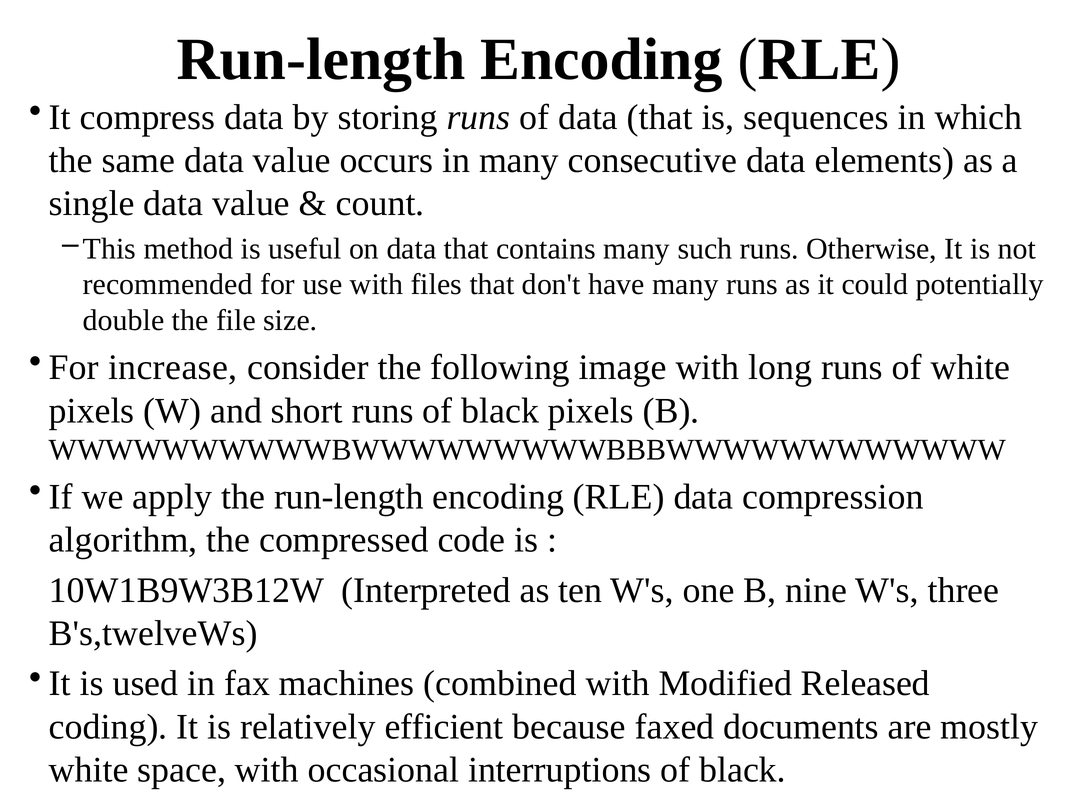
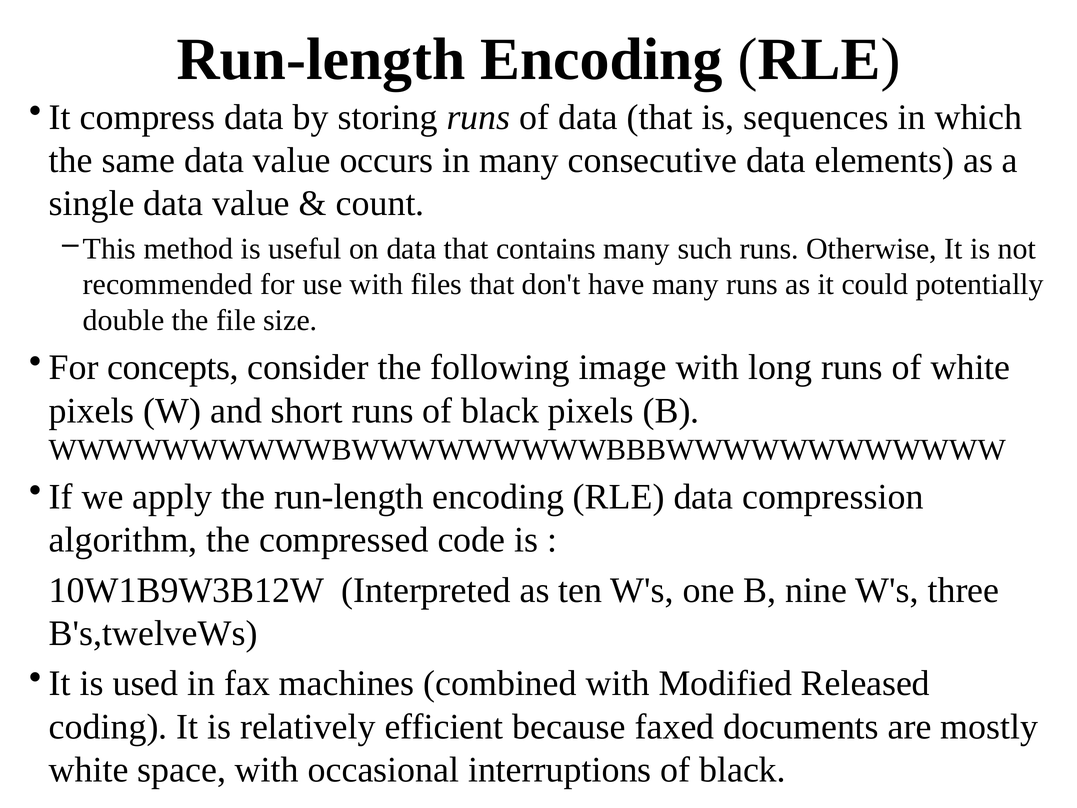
increase: increase -> concepts (173, 367)
